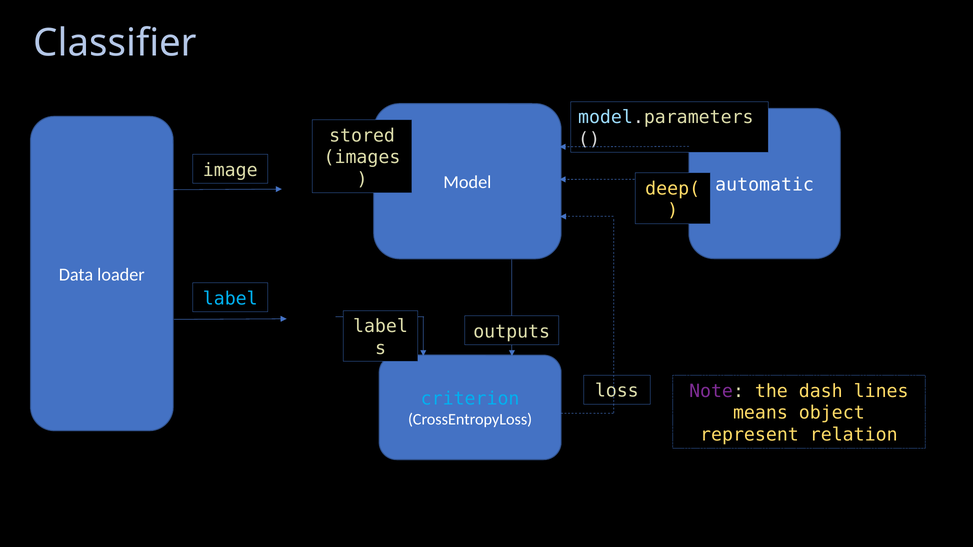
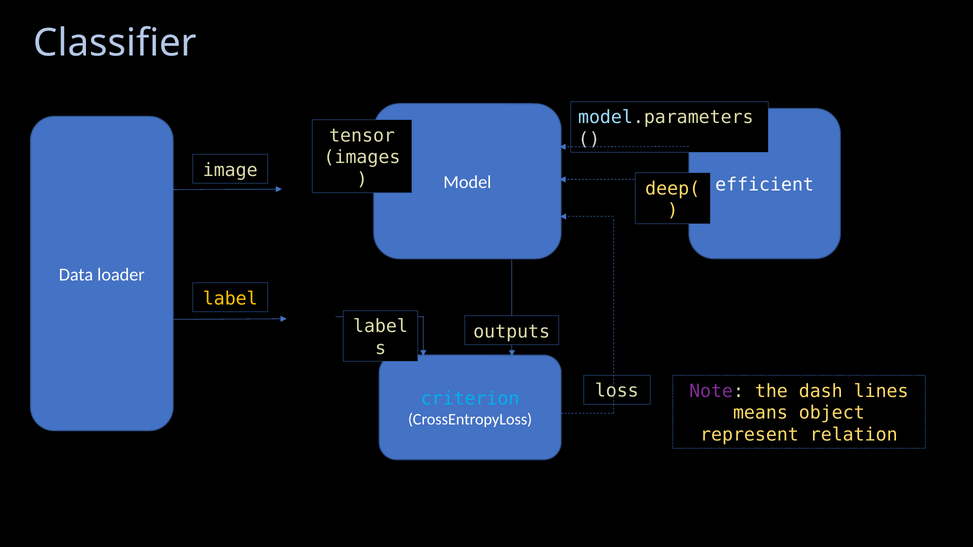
stored: stored -> tensor (362, 136)
automatic: automatic -> efficient (765, 185)
label colour: light blue -> yellow (230, 299)
